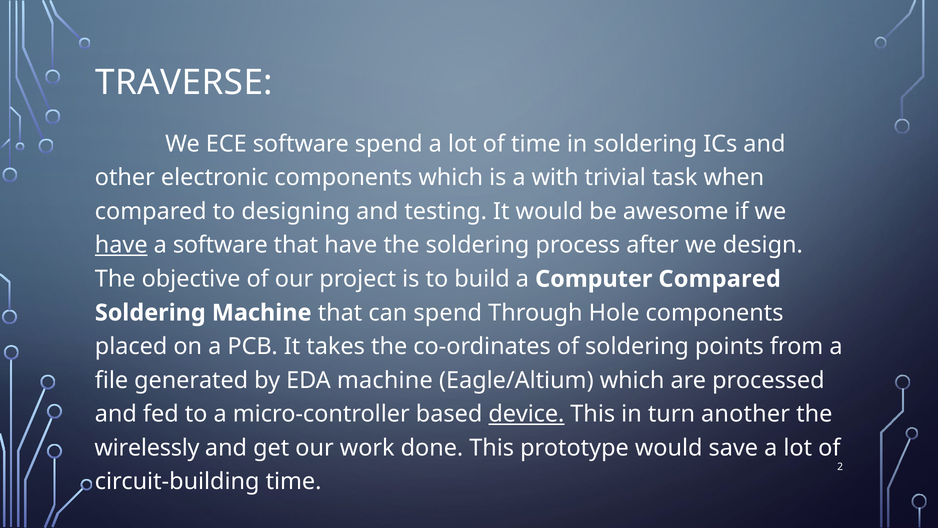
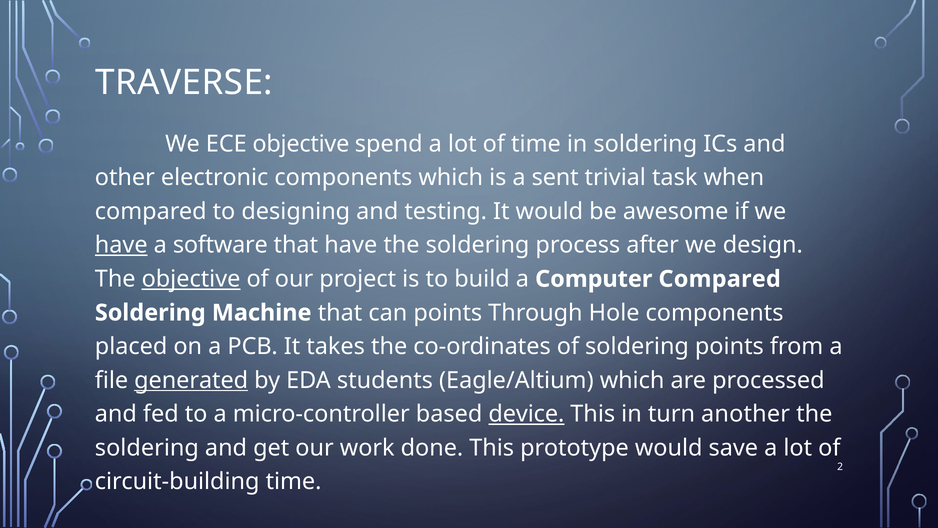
ECE software: software -> objective (301, 144)
with: with -> sent (555, 178)
objective underline: none -> present (191, 279)
can spend: spend -> points (448, 313)
generated underline: none -> present (191, 380)
EDA machine: machine -> students (385, 380)
wirelessly: wirelessly -> soldering (147, 448)
